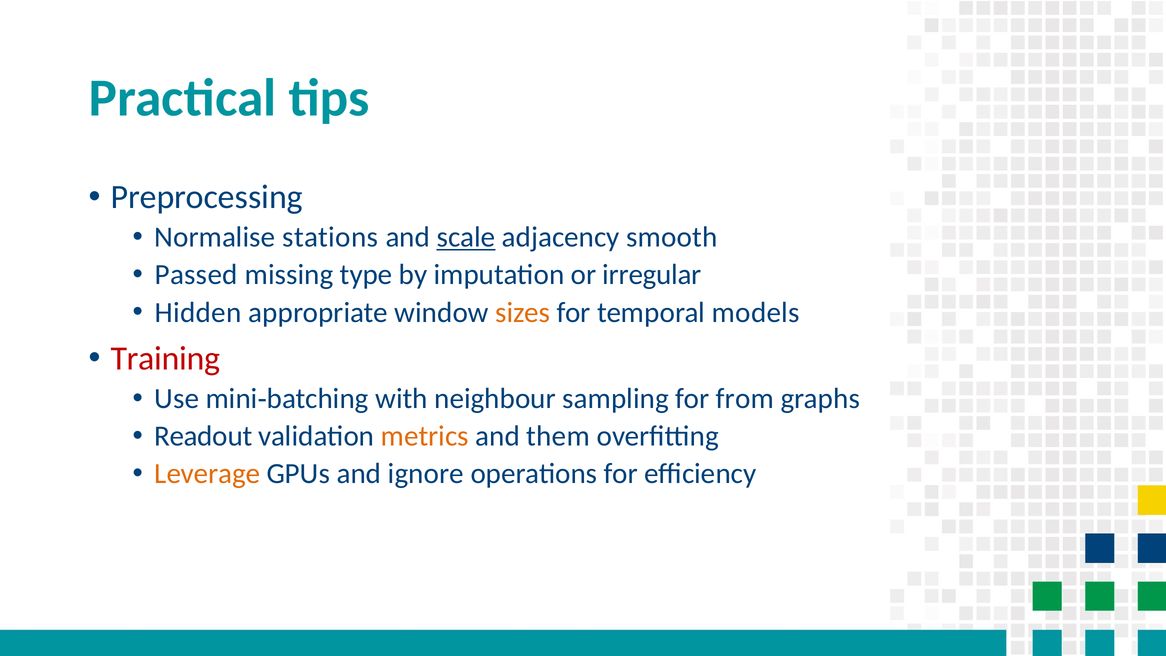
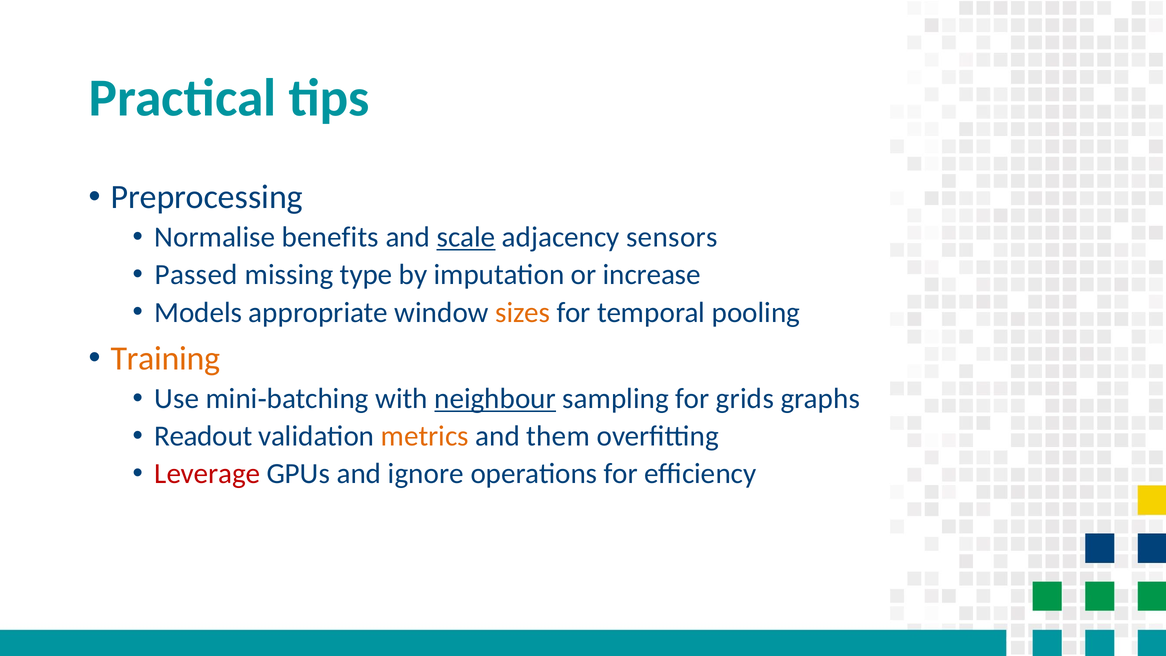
stations: stations -> benefits (330, 237)
smooth: smooth -> sensors (672, 237)
irregular: irregular -> increase (652, 275)
Hidden: Hidden -> Models (198, 312)
models: models -> pooling (756, 312)
Training colour: red -> orange (165, 358)
neighbour underline: none -> present (495, 399)
from: from -> grids (745, 399)
Leverage colour: orange -> red (207, 474)
